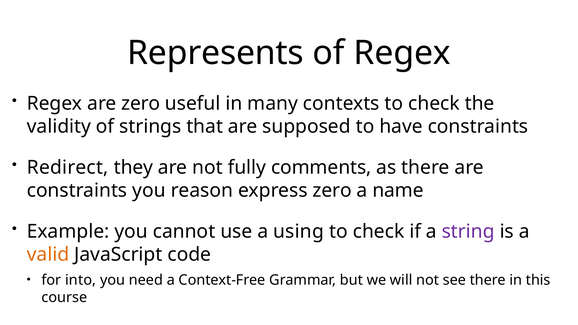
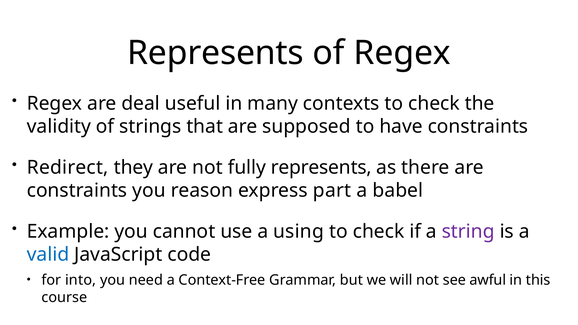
are zero: zero -> deal (141, 103)
fully comments: comments -> represents (321, 168)
express zero: zero -> part (332, 191)
name: name -> babel (398, 191)
valid colour: orange -> blue (48, 255)
see there: there -> awful (488, 280)
